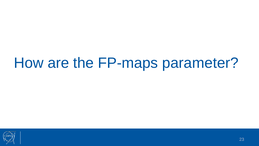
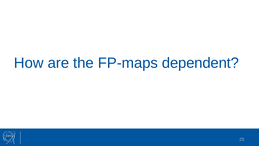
parameter: parameter -> dependent (200, 63)
